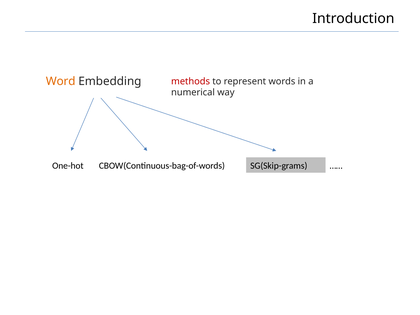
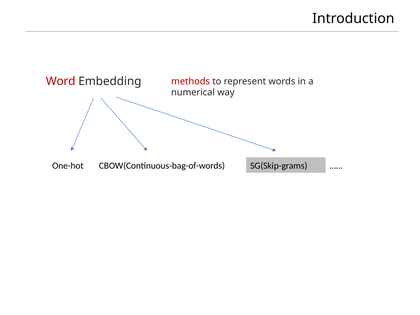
Word colour: orange -> red (61, 81)
